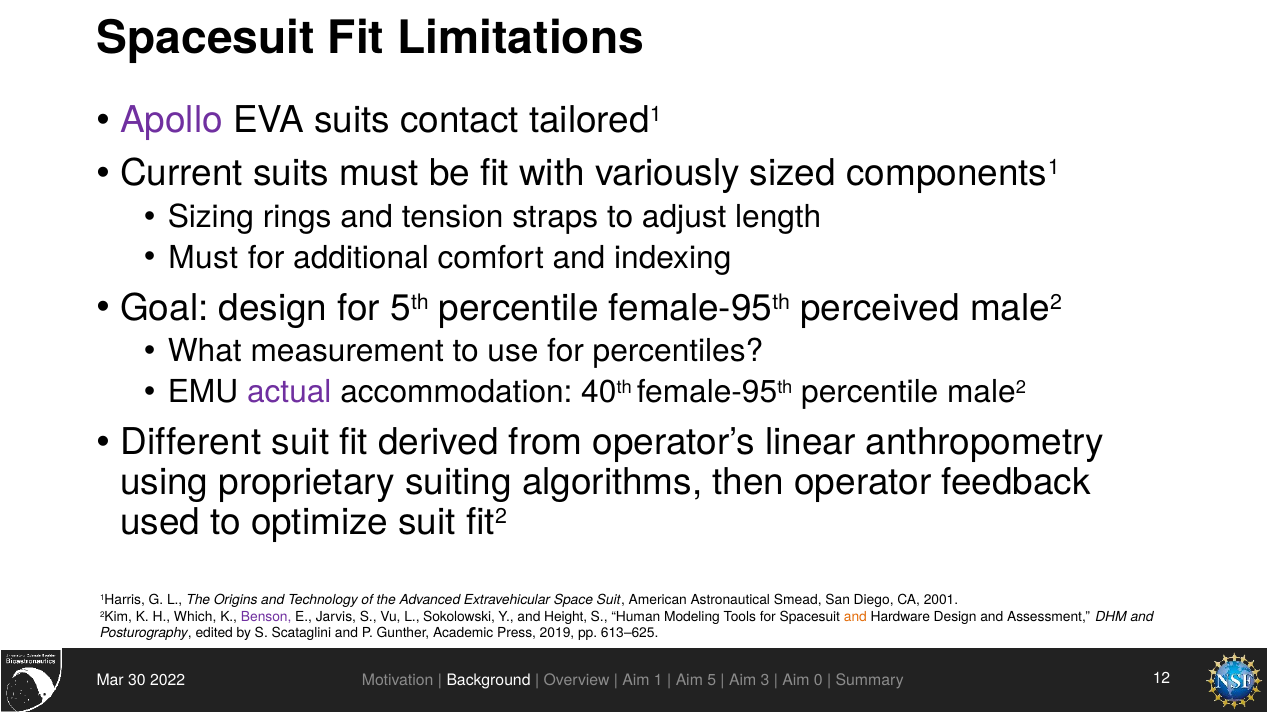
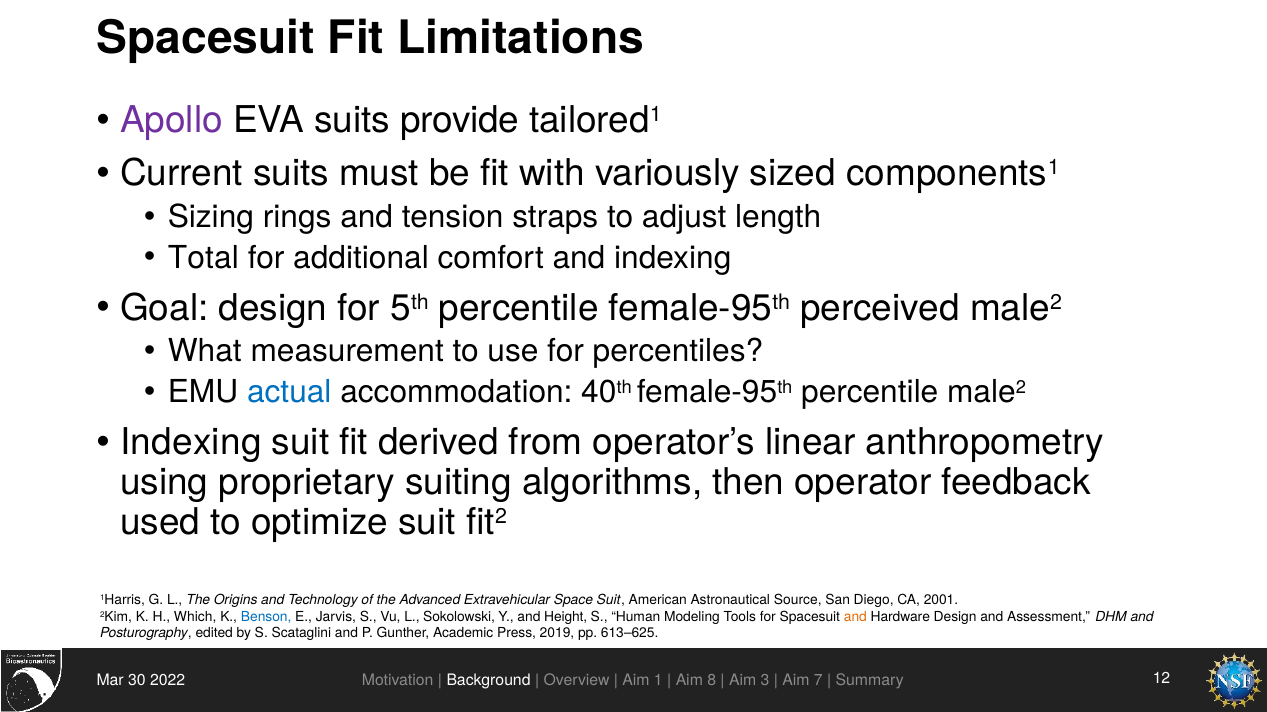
contact: contact -> provide (460, 120)
Must: Must -> Total (203, 258)
actual colour: purple -> blue (289, 393)
Different: Different -> Indexing (191, 443)
Smead: Smead -> Source (798, 601)
Benson colour: purple -> blue (266, 617)
5: 5 -> 8 (712, 681)
0: 0 -> 7 (818, 681)
